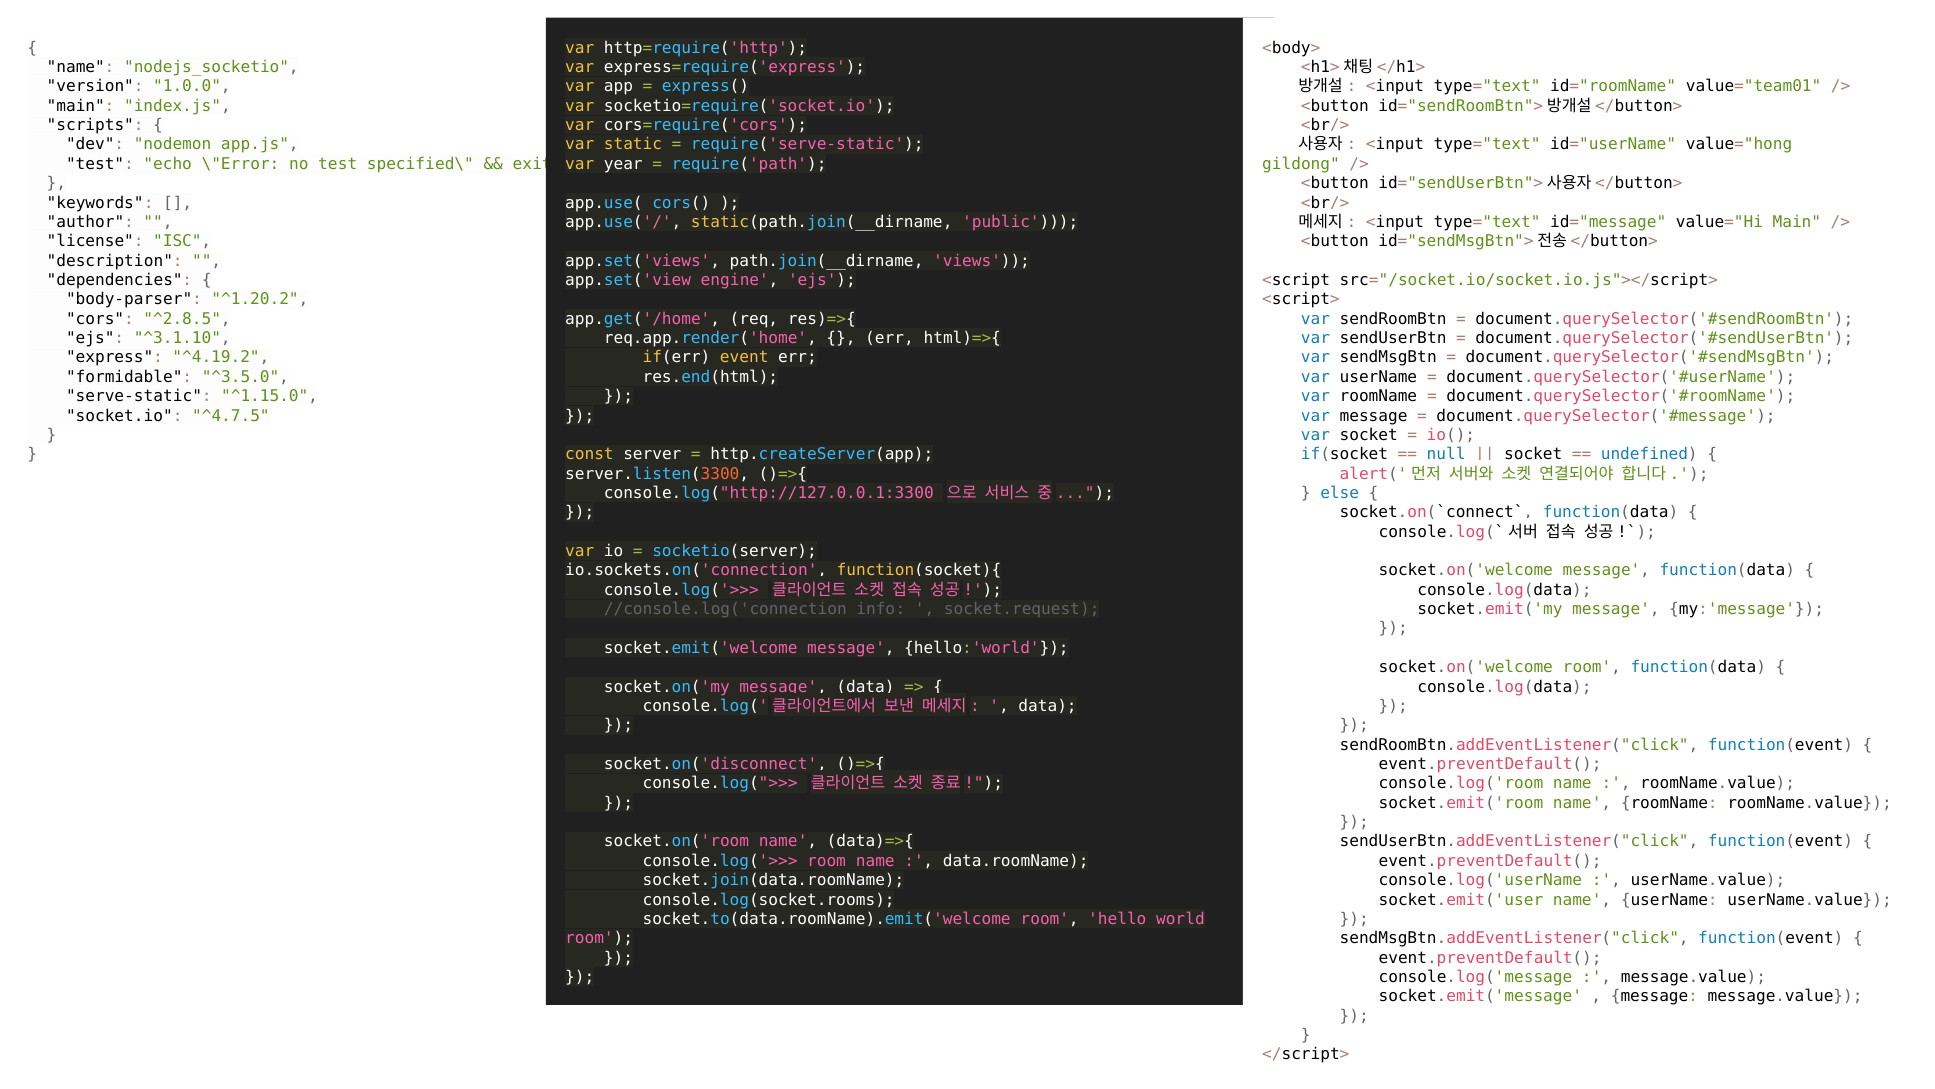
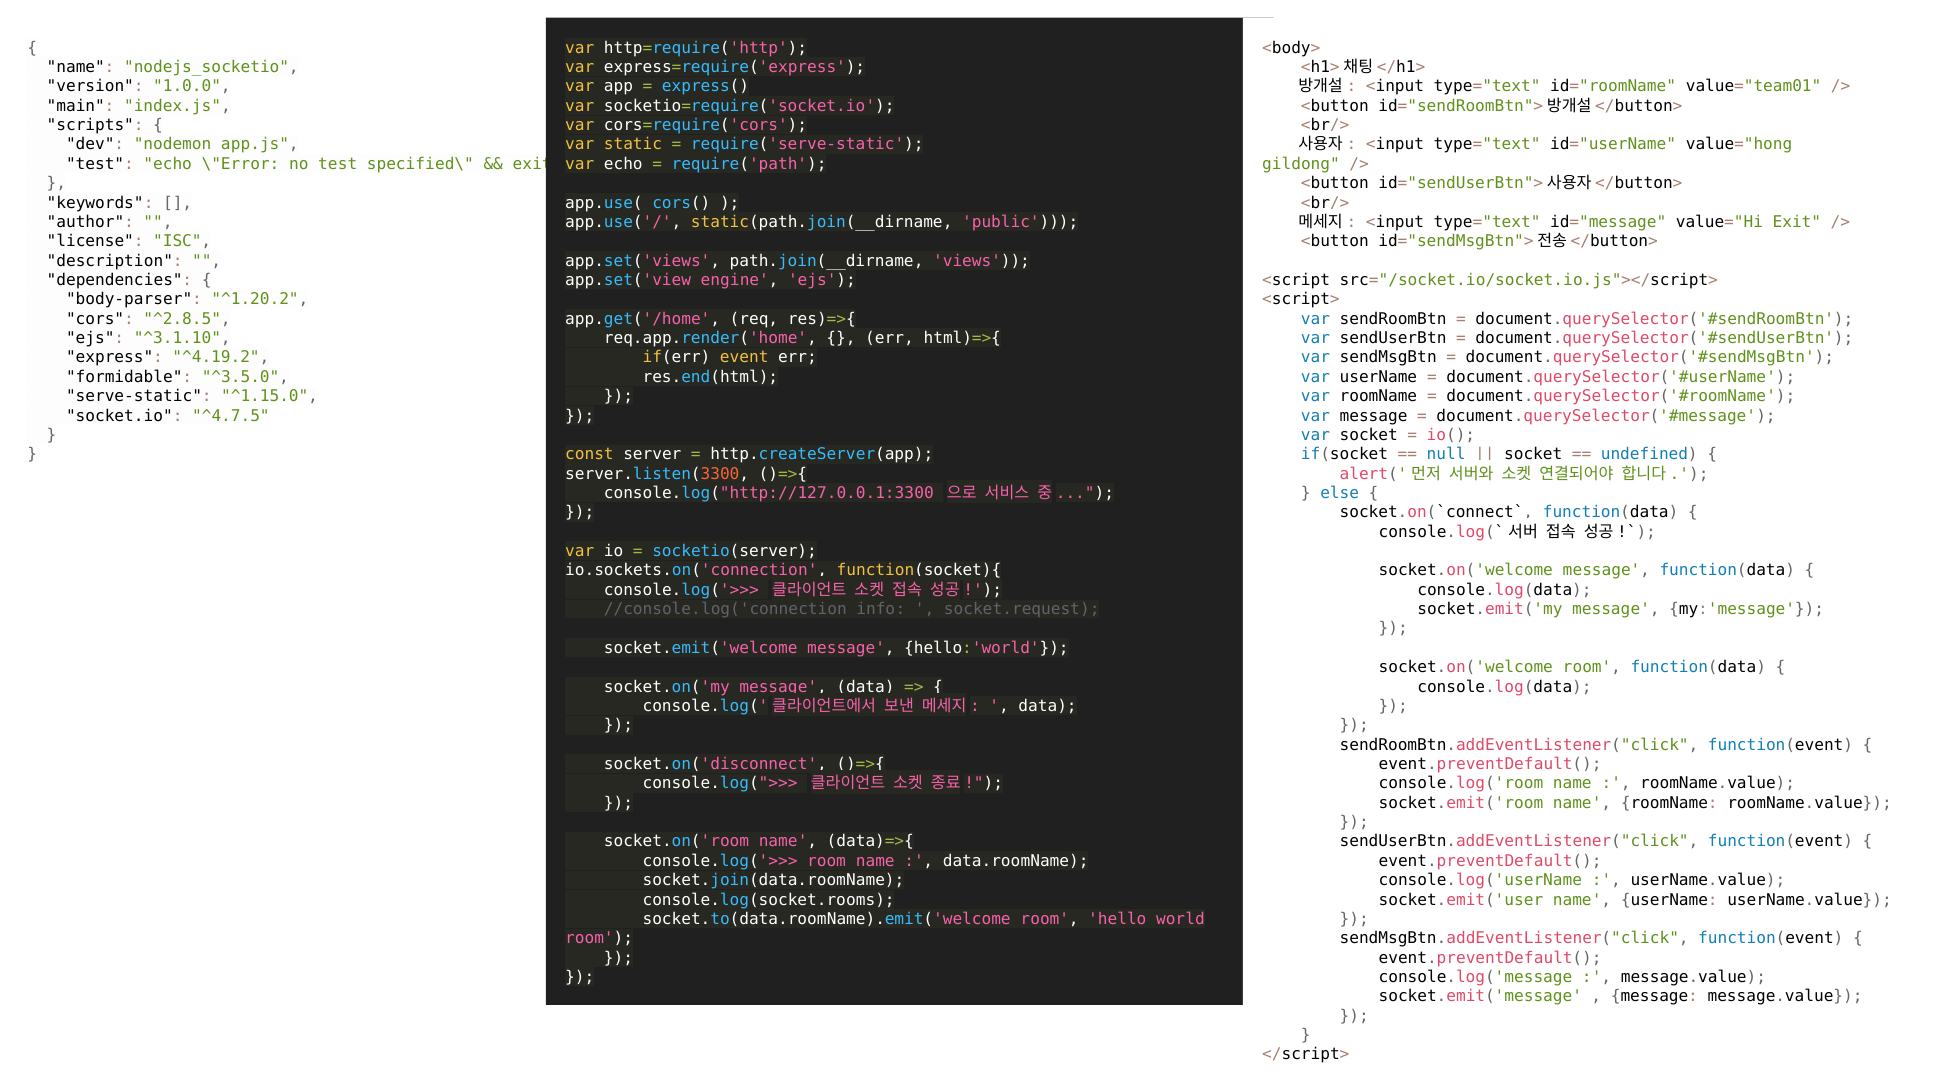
year: year -> echo (623, 164)
value="Hi Main: Main -> Exit (1797, 222)
